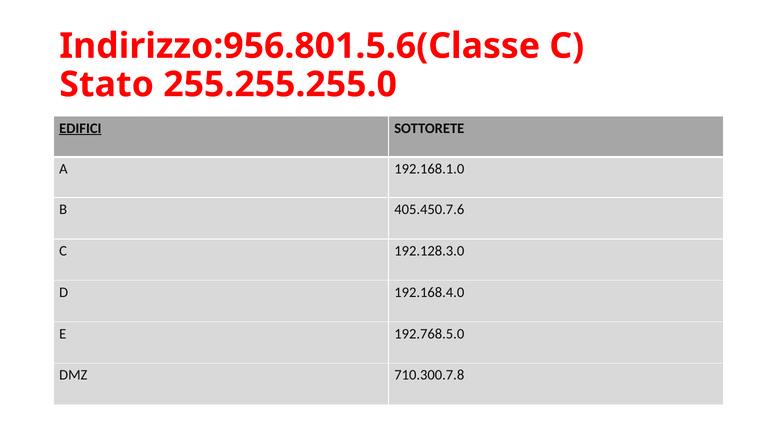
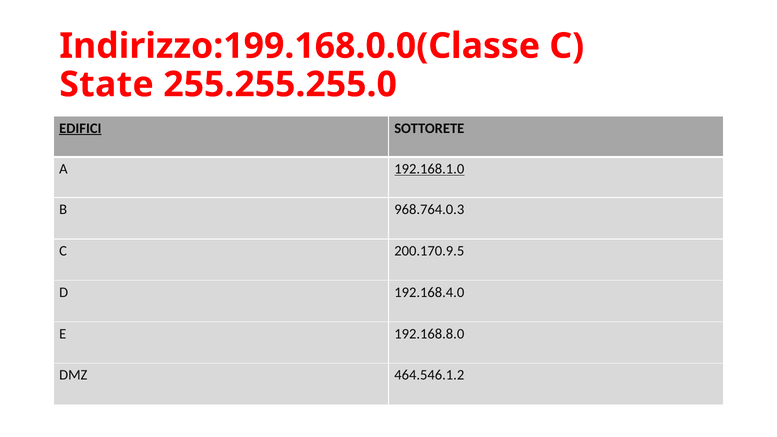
Indirizzo:956.801.5.6(Classe: Indirizzo:956.801.5.6(Classe -> Indirizzo:199.168.0.0(Classe (300, 46)
Stato: Stato -> State (106, 84)
192.168.1.0 underline: none -> present (429, 169)
405.450.7.6: 405.450.7.6 -> 968.764.0.3 (429, 210)
192.128.3.0: 192.128.3.0 -> 200.170.9.5 (429, 251)
192.768.5.0: 192.768.5.0 -> 192.168.8.0 (429, 334)
710.300.7.8: 710.300.7.8 -> 464.546.1.2 (429, 375)
